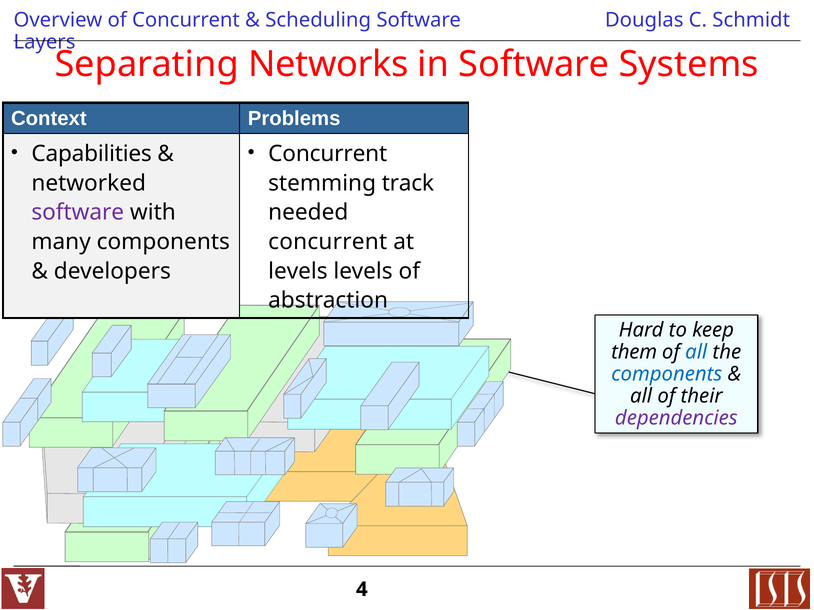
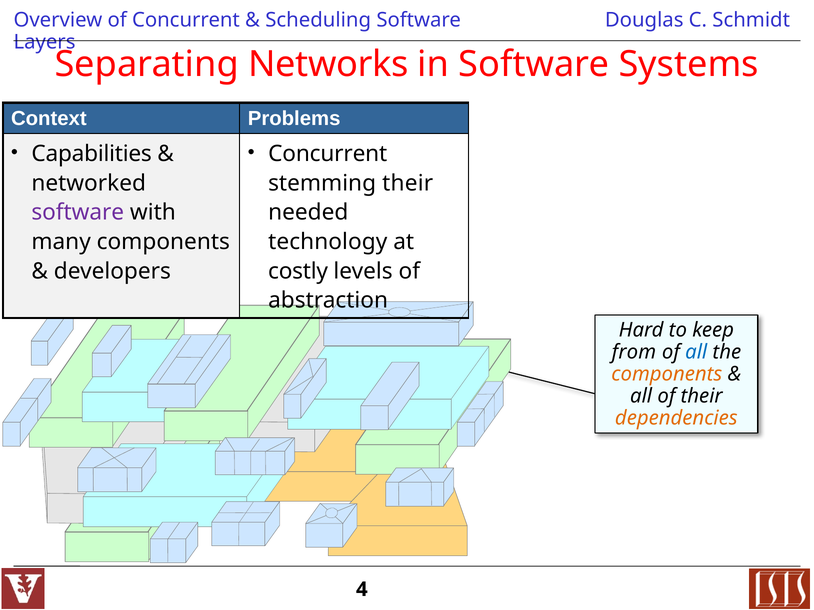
stemming track: track -> their (408, 183)
concurrent: concurrent -> technology (328, 242)
levels: levels -> costly (298, 271)
them: them -> from (634, 352)
components colour: blue -> orange (667, 374)
dependencies colour: purple -> orange (676, 418)
